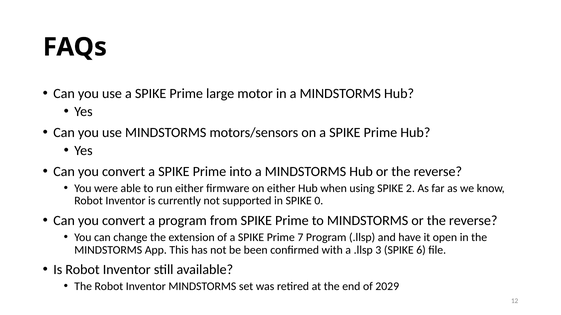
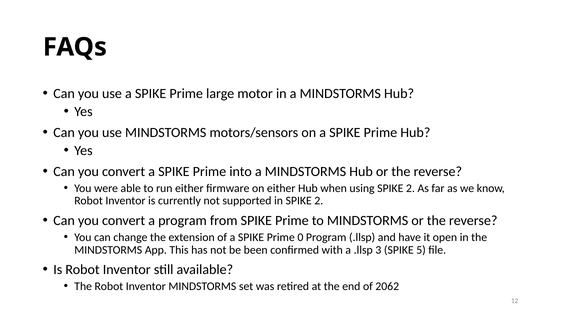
in SPIKE 0: 0 -> 2 (319, 201)
7: 7 -> 0 (300, 238)
6: 6 -> 5 (421, 250)
2029: 2029 -> 2062 (387, 287)
